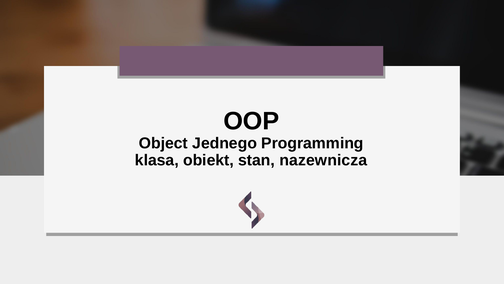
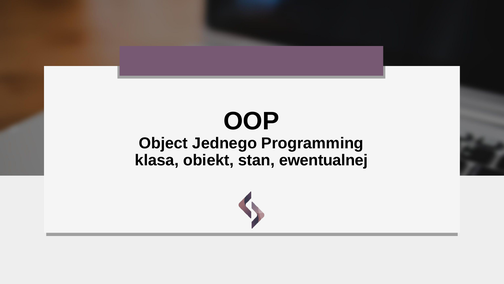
nazewnicza: nazewnicza -> ewentualnej (324, 160)
